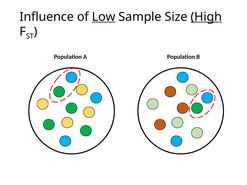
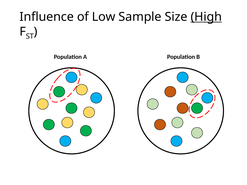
Low underline: present -> none (104, 17)
